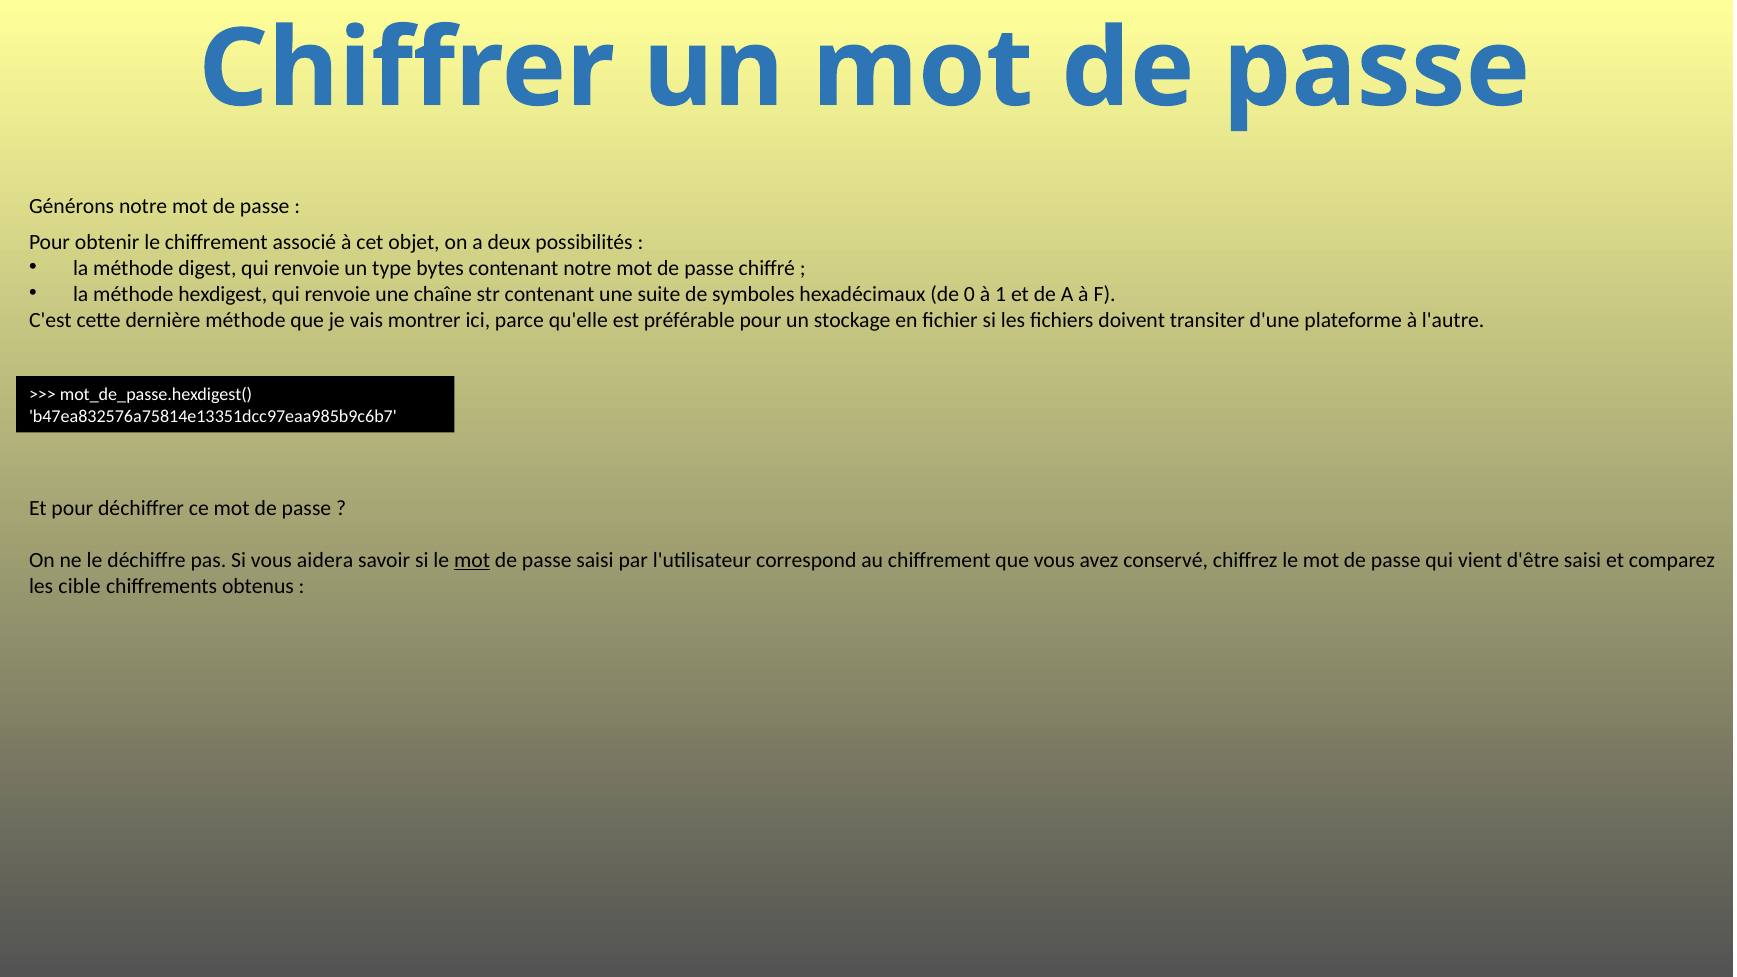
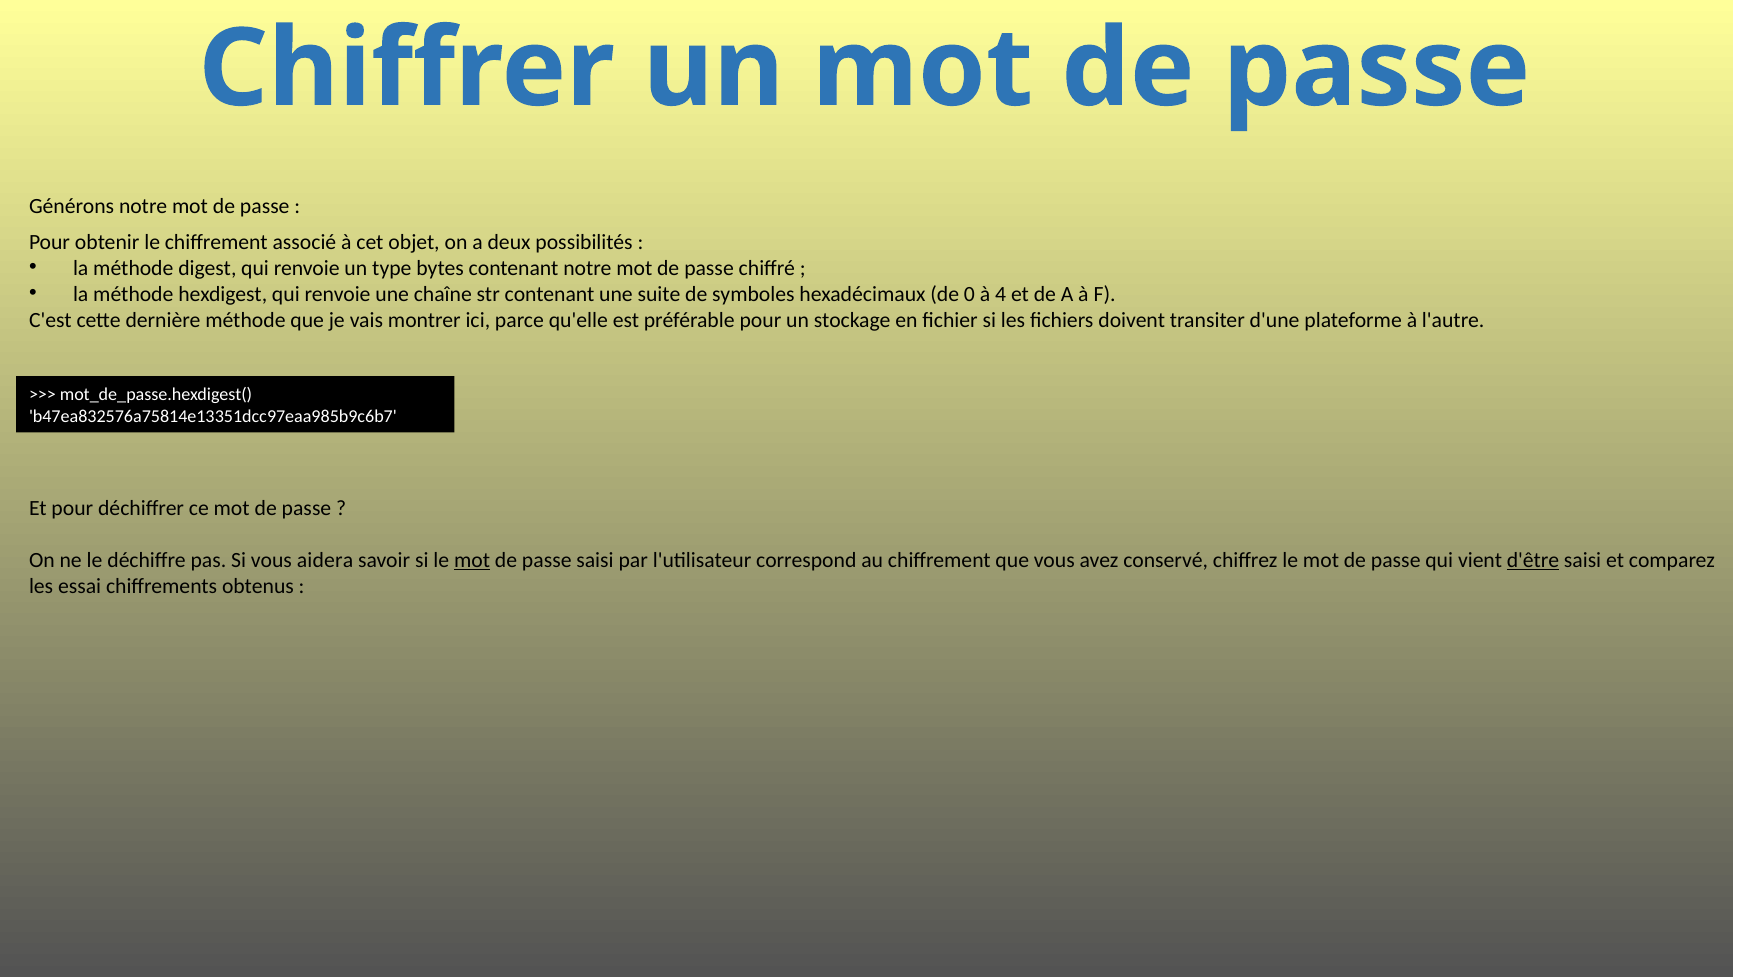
1: 1 -> 4 (1001, 294)
d'être underline: none -> present (1533, 560)
cible: cible -> essai (80, 586)
